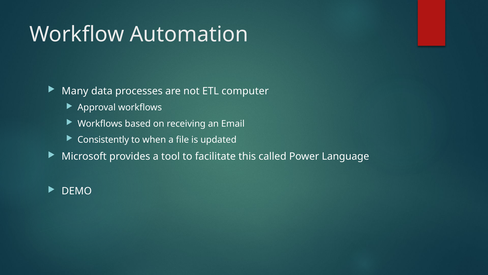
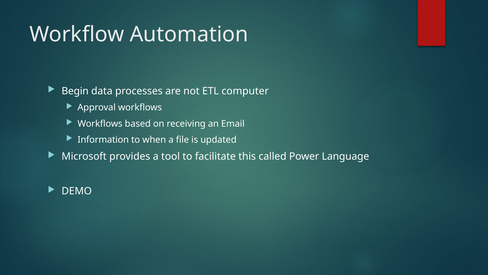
Many: Many -> Begin (75, 91)
Consistently: Consistently -> Information (103, 140)
